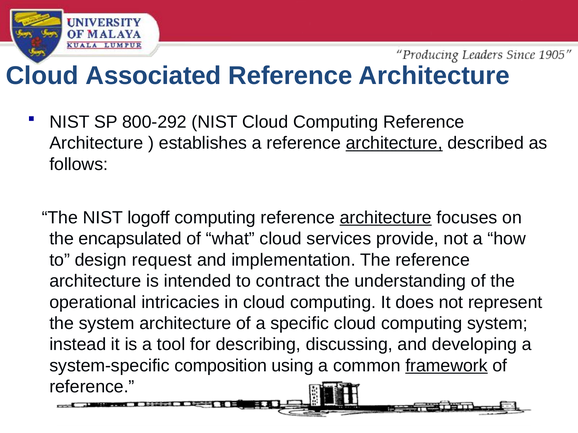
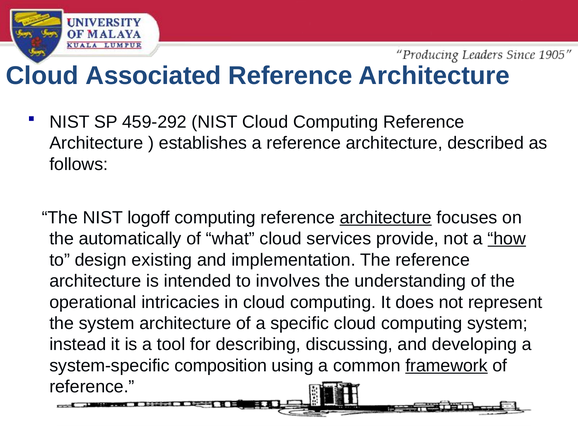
800-292: 800-292 -> 459-292 (154, 122)
architecture underline: present -> none (394, 143)
encapsulated: encapsulated -> automatically (130, 239)
how underline: none -> present (507, 239)
request: request -> existing (162, 260)
contract: contract -> involves (288, 281)
